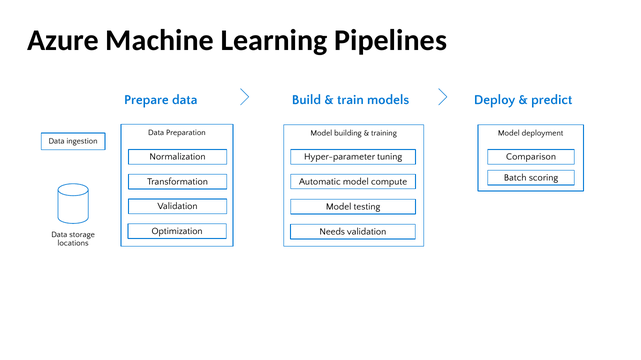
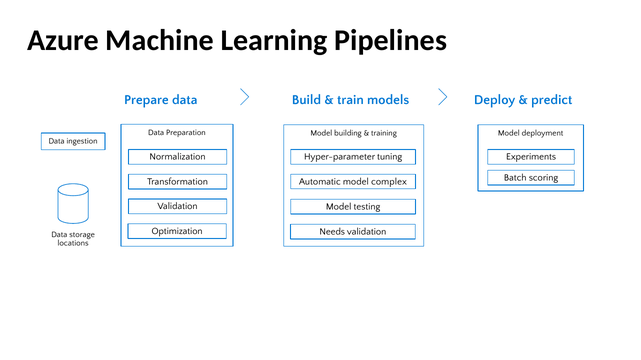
Comparison: Comparison -> Experiments (531, 157)
compute: compute -> complex (389, 182)
